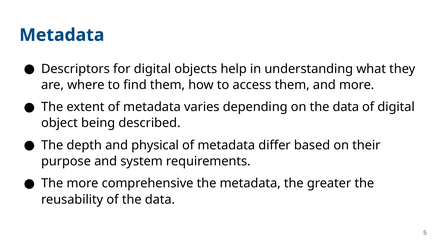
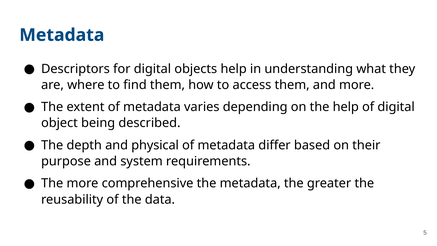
on the data: data -> help (346, 107)
